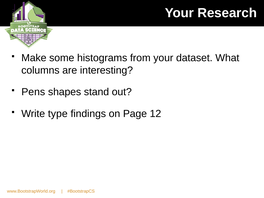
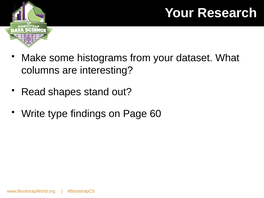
Pens: Pens -> Read (33, 92)
12: 12 -> 60 (155, 114)
